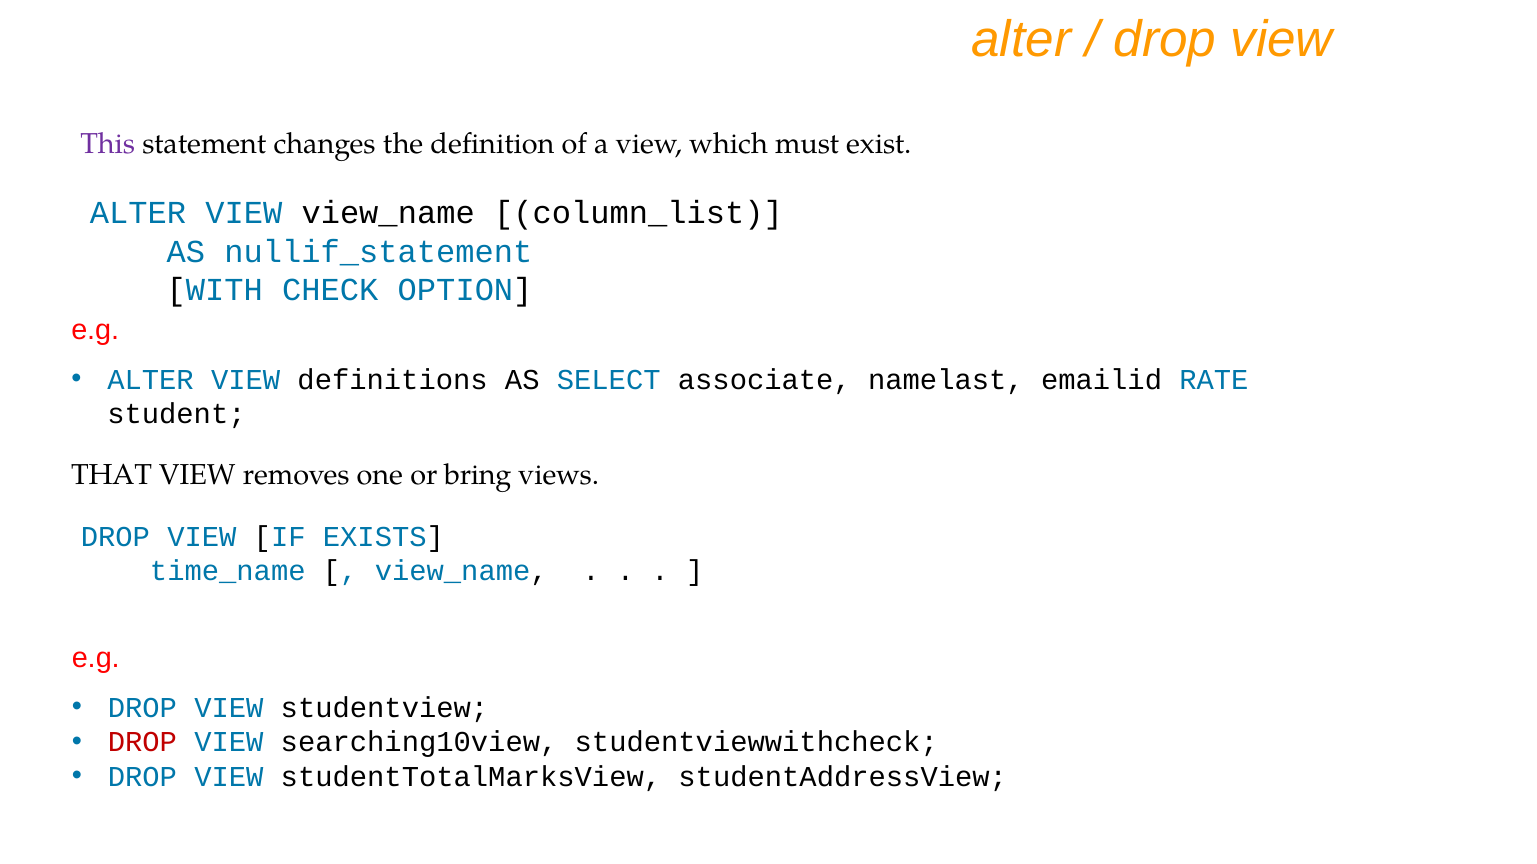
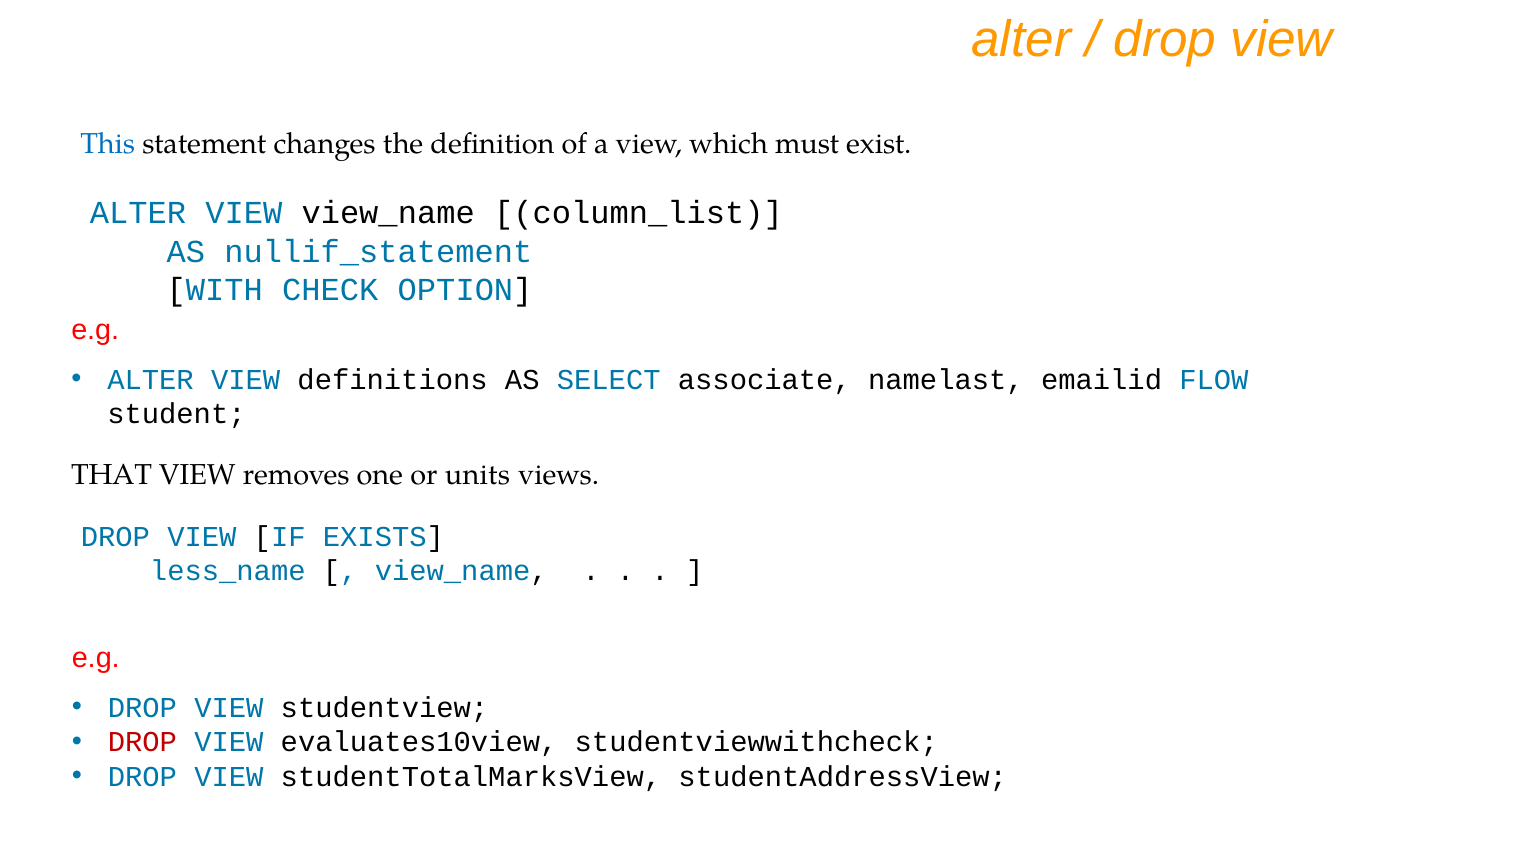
This colour: purple -> blue (108, 144)
RATE: RATE -> FLOW (1214, 380)
bring: bring -> units (478, 475)
time_name: time_name -> less_name (228, 572)
searching10view: searching10view -> evaluates10view (419, 743)
